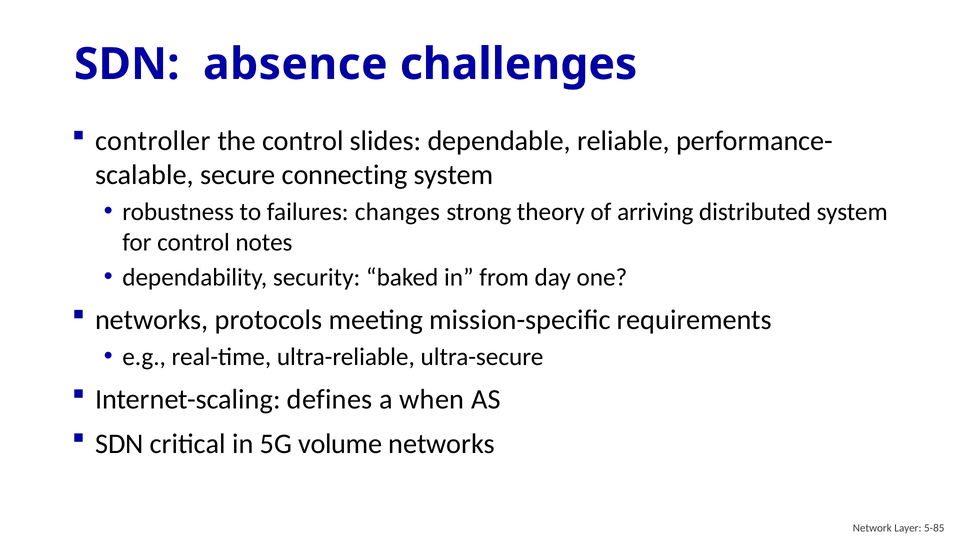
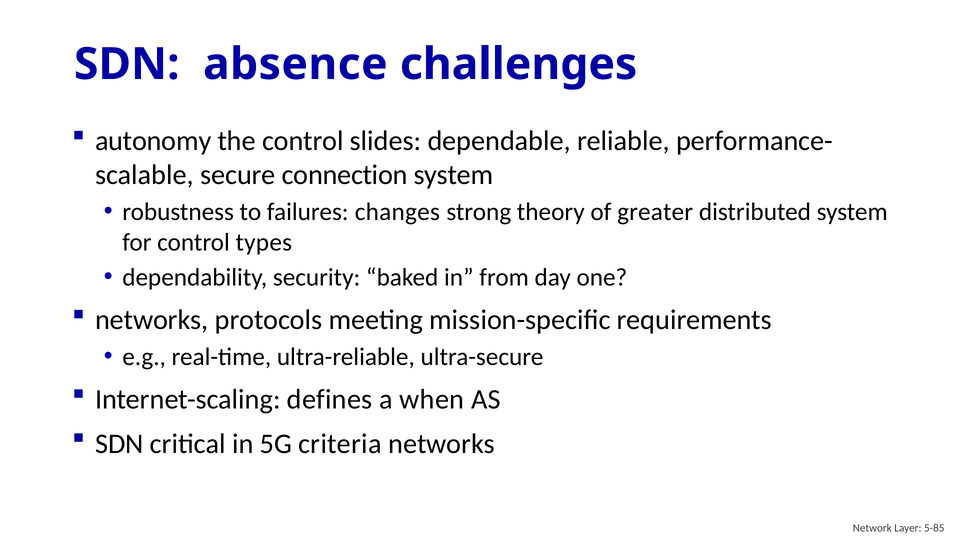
controller: controller -> autonomy (153, 141)
connecting: connecting -> connection (345, 175)
arriving: arriving -> greater (655, 212)
notes: notes -> types (264, 242)
volume: volume -> criteria (340, 443)
